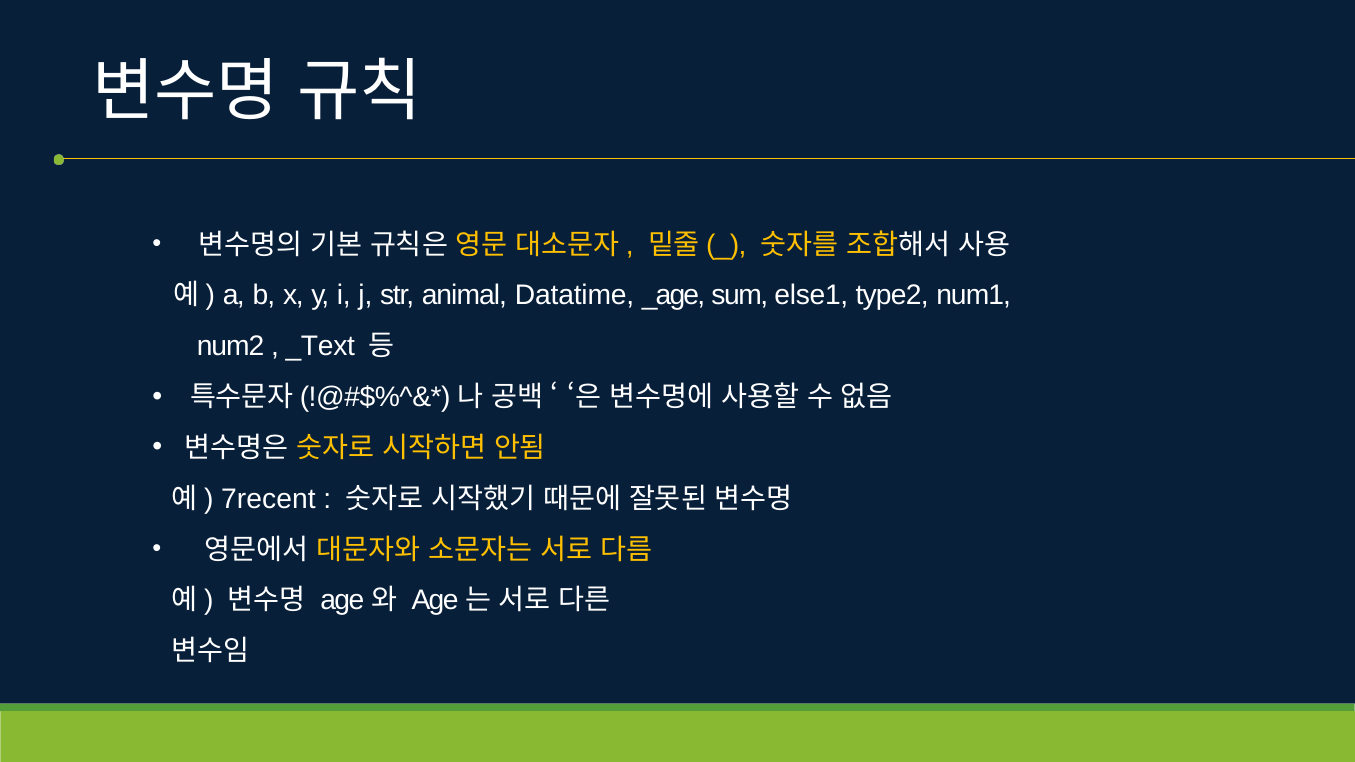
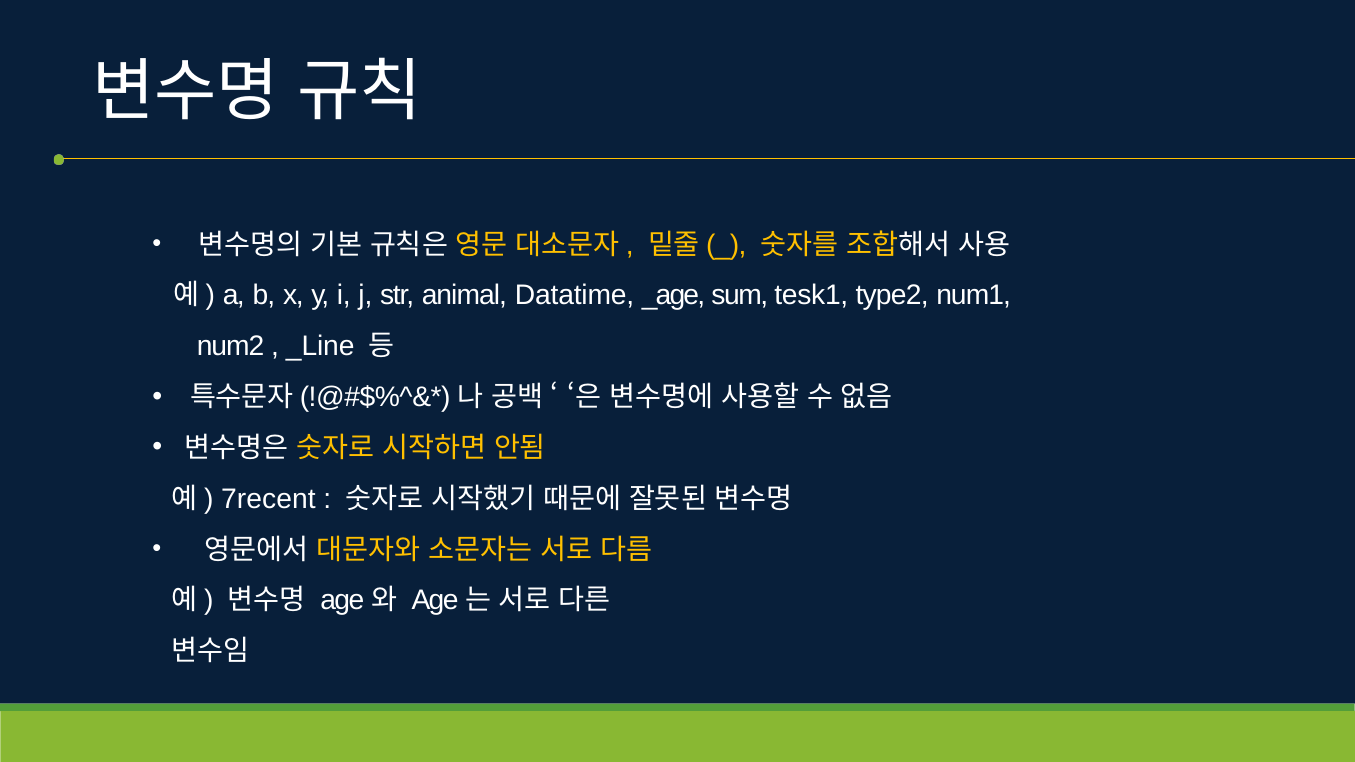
else1: else1 -> tesk1 (811, 296)
_Text: _Text -> _Line (320, 347)
